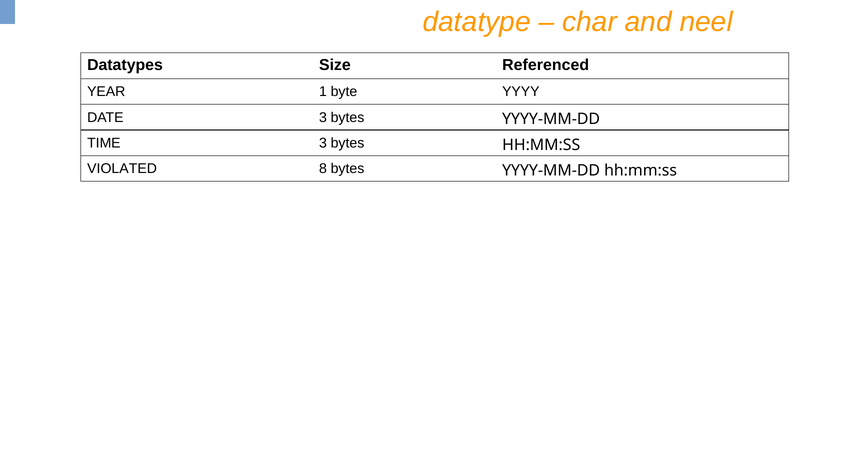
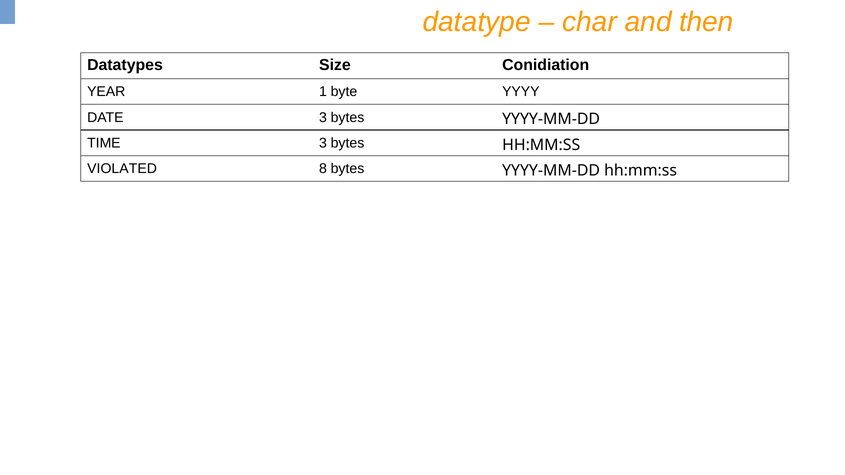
neel: neel -> then (706, 22)
Referenced: Referenced -> Conidiation (546, 65)
